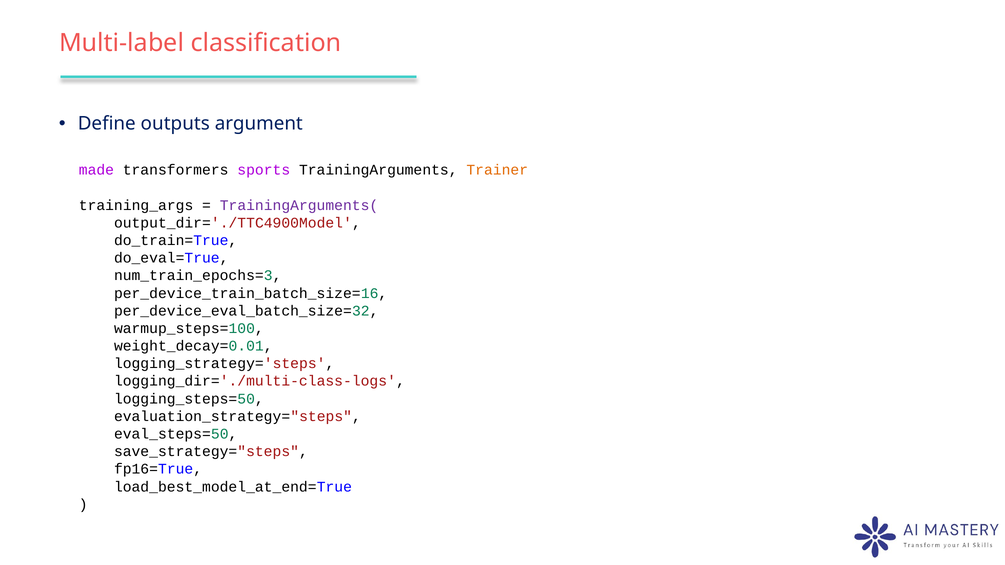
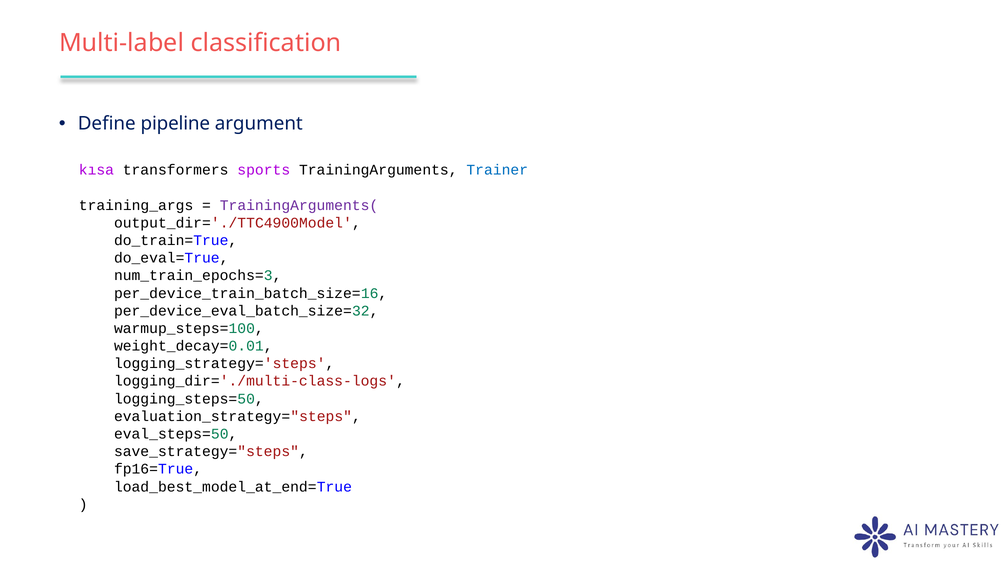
outputs: outputs -> pipeline (175, 124)
made: made -> kısa (96, 170)
Trainer colour: orange -> blue (497, 170)
